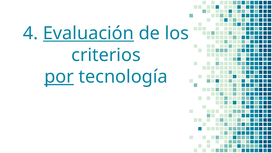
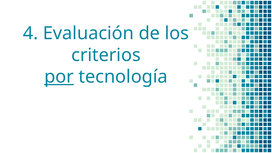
Evaluación underline: present -> none (88, 33)
